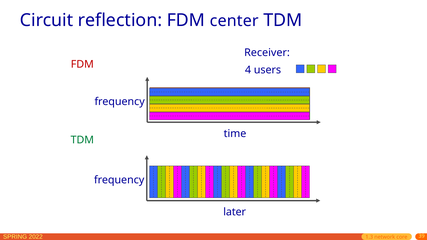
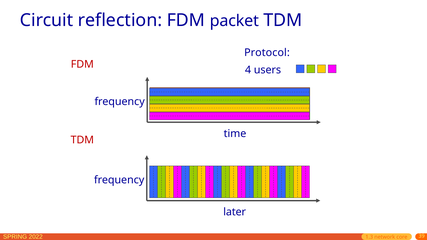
center: center -> packet (234, 21)
Receiver: Receiver -> Protocol (267, 53)
TDM colour: green -> red (82, 140)
